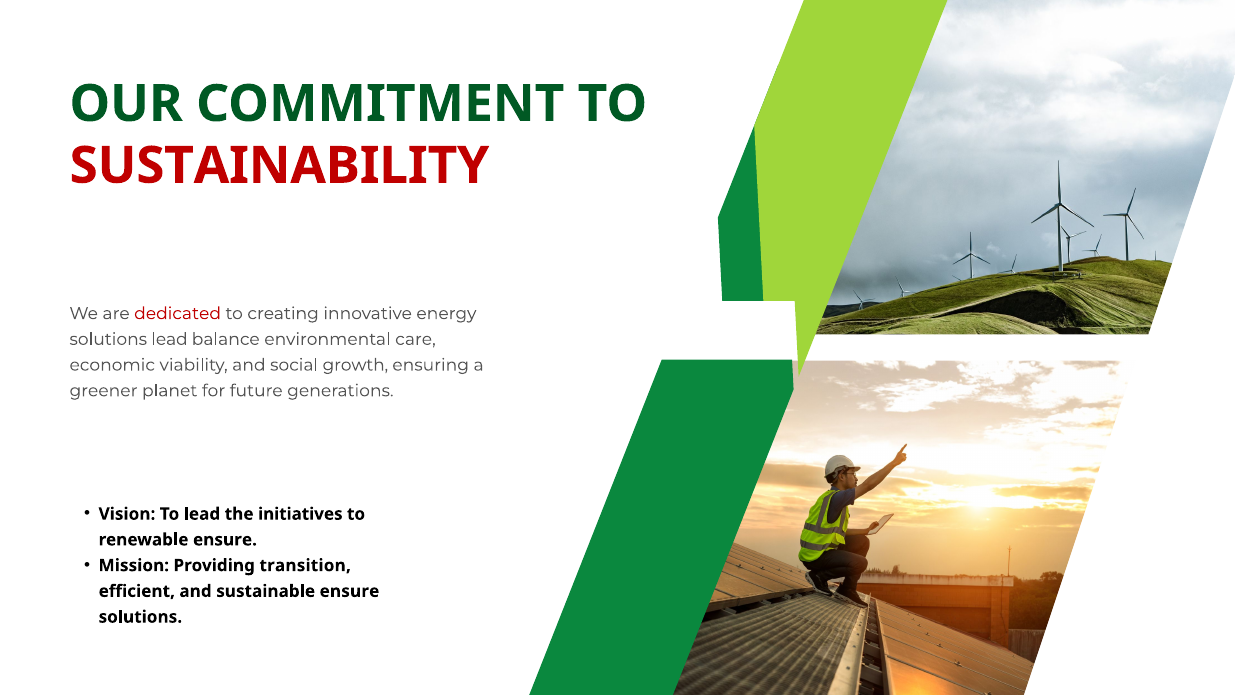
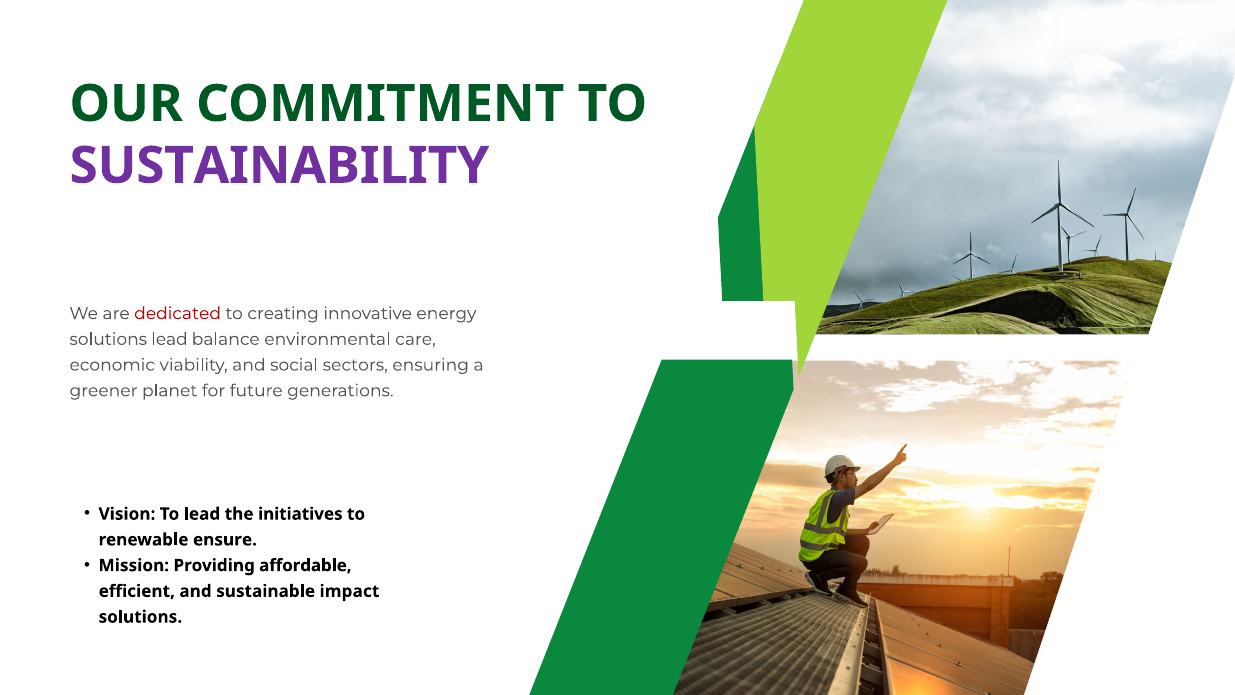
SUSTAINABILITY colour: red -> purple (279, 166)
growth: growth -> sectors (355, 365)
transition: transition -> affordable (305, 565)
sustainable ensure: ensure -> impact (349, 591)
